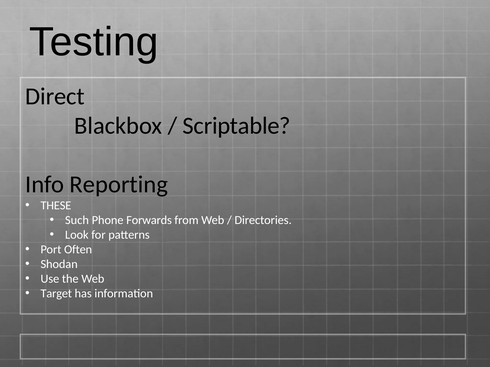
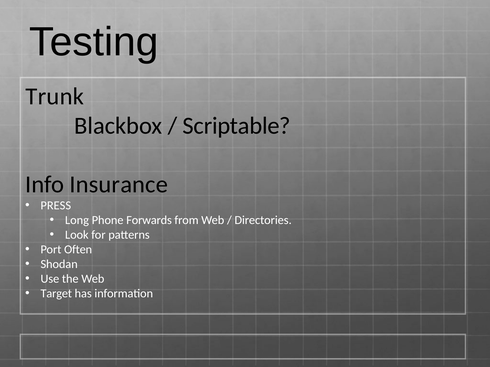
Direct: Direct -> Trunk (55, 96)
Reporting: Reporting -> Insurance (119, 185)
THESE: THESE -> PRESS (56, 206)
Such: Such -> Long (77, 221)
